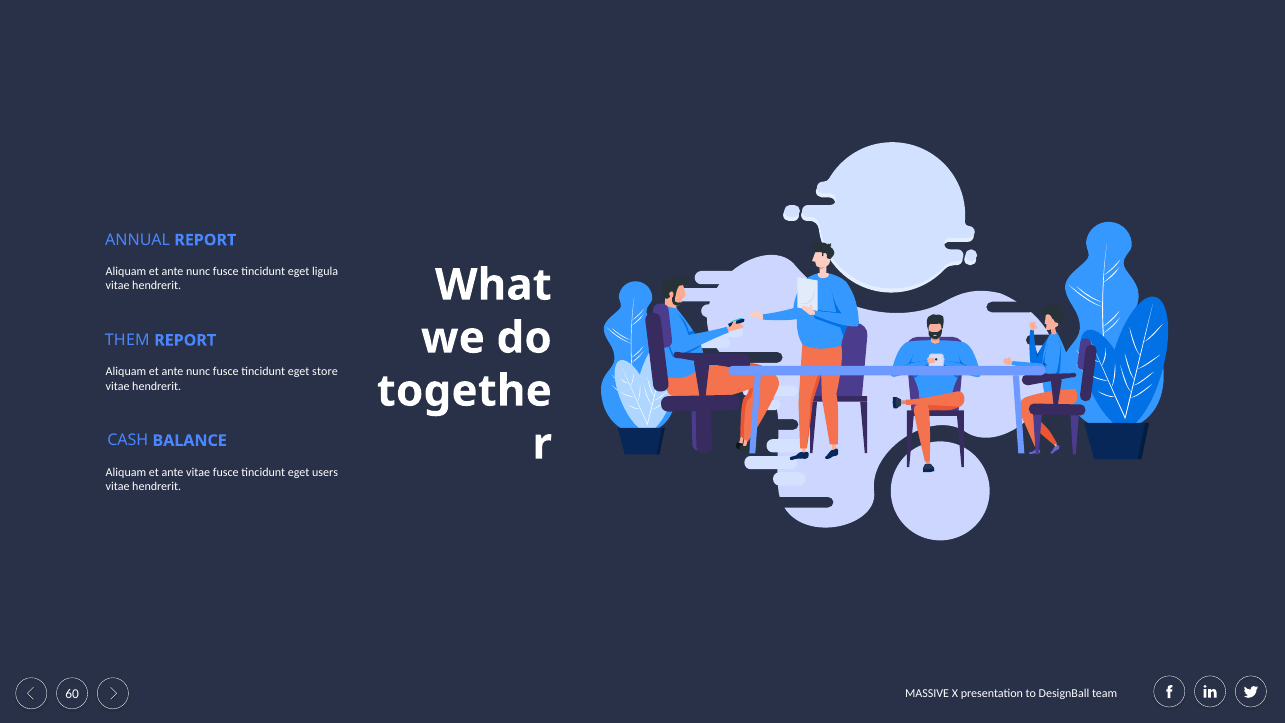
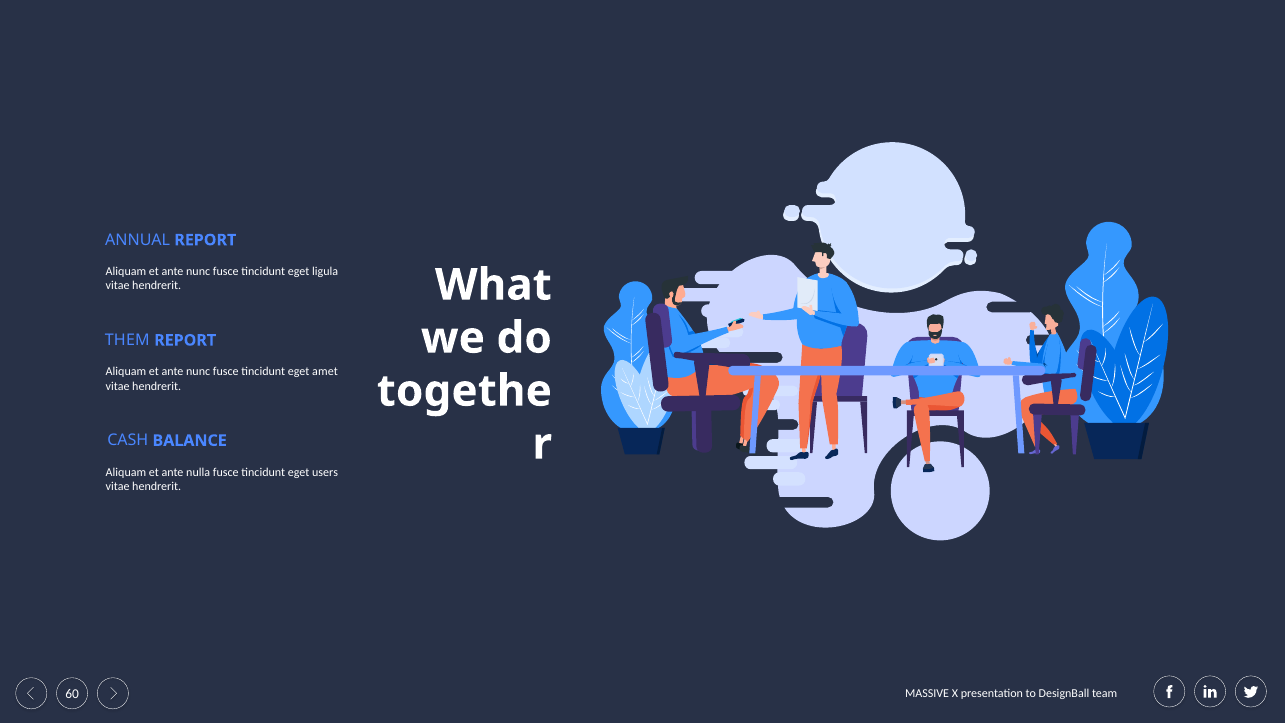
store: store -> amet (325, 372)
ante vitae: vitae -> nulla (198, 472)
